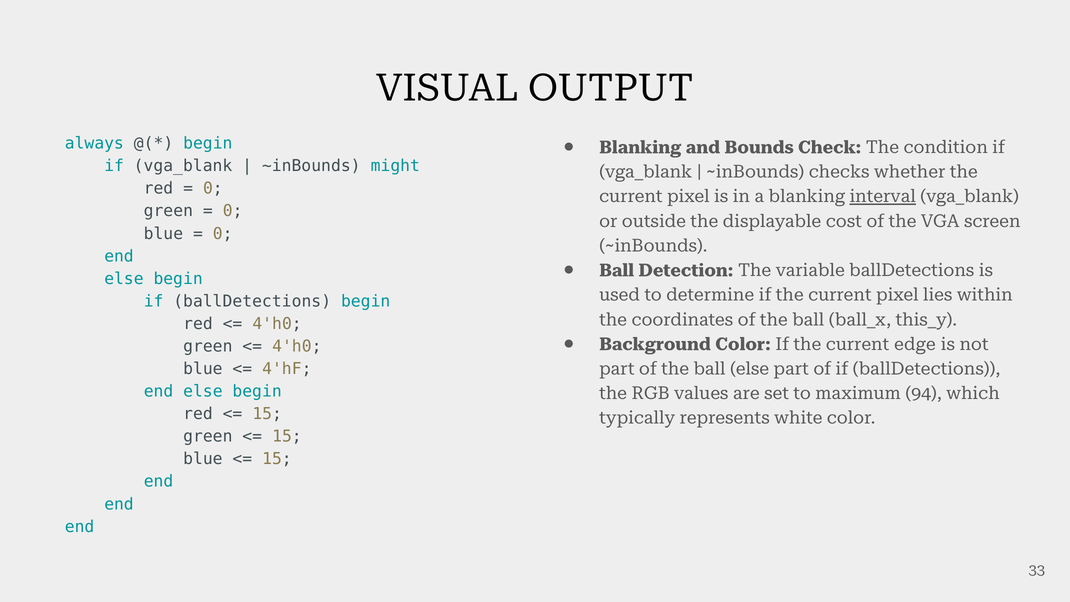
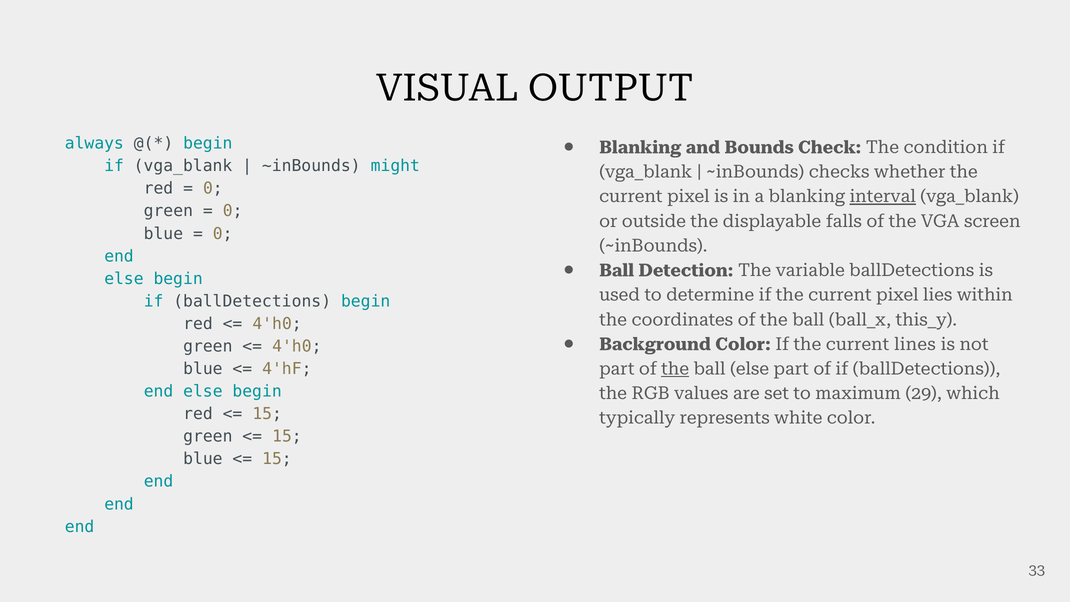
cost: cost -> falls (844, 221)
edge: edge -> lines (915, 344)
the underline: none -> present (675, 369)
94: 94 -> 29 (924, 393)
